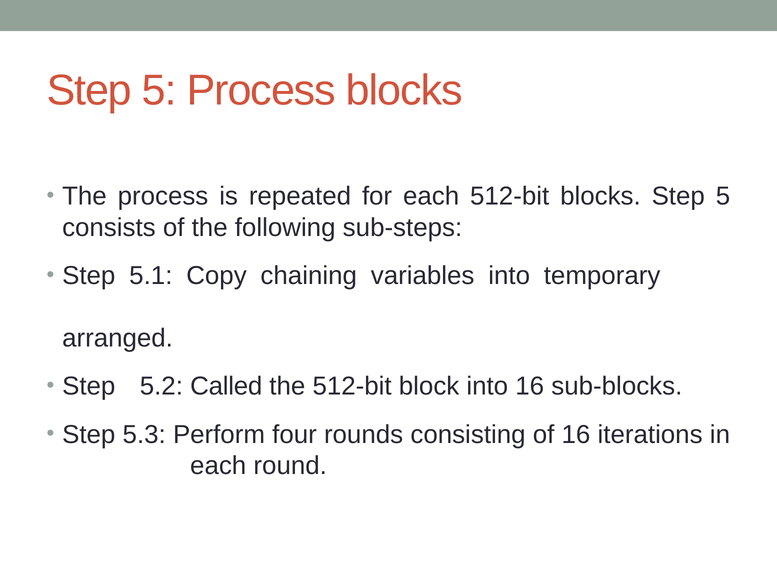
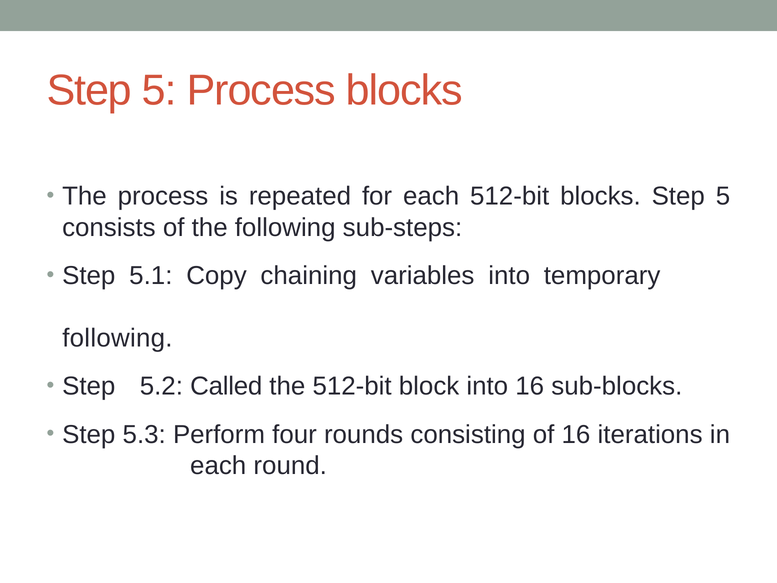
arranged: arranged -> following (117, 338)
